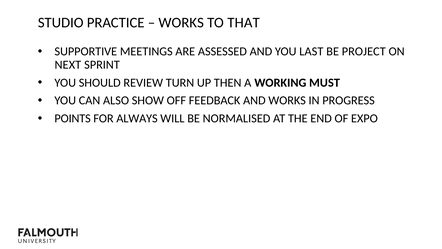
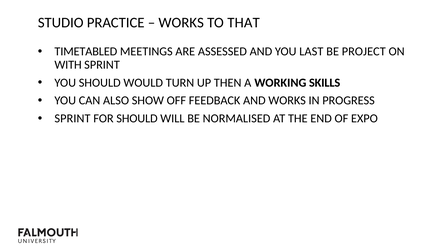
SUPPORTIVE: SUPPORTIVE -> TIMETABLED (86, 51)
NEXT: NEXT -> WITH (68, 65)
REVIEW: REVIEW -> WOULD (143, 83)
MUST: MUST -> SKILLS (325, 83)
POINTS: POINTS -> SPRINT (72, 118)
FOR ALWAYS: ALWAYS -> SHOULD (137, 118)
